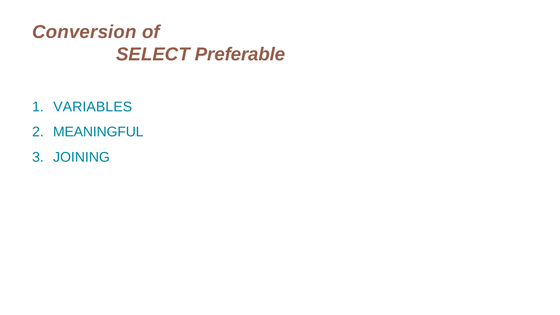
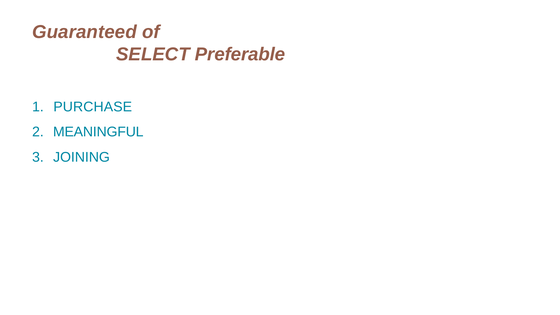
Conversion: Conversion -> Guaranteed (84, 32)
VARIABLES: VARIABLES -> PURCHASE (93, 107)
